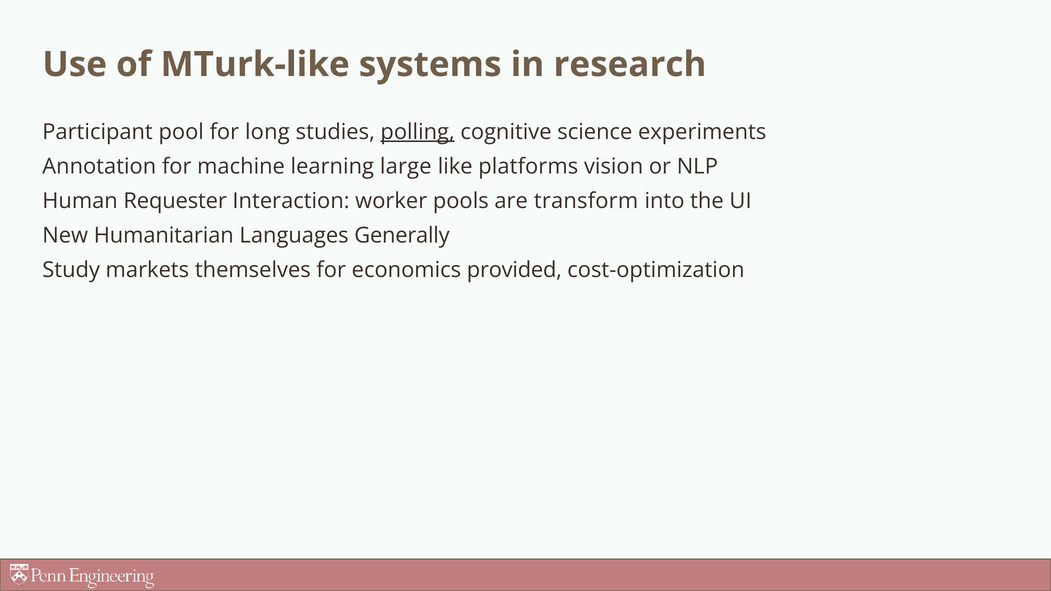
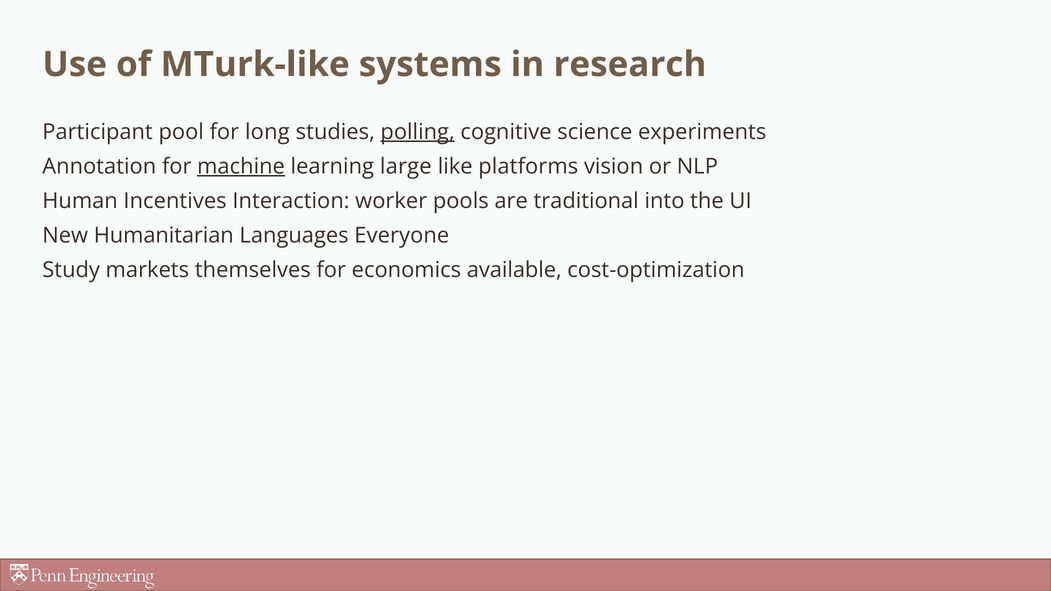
machine underline: none -> present (241, 166)
Requester: Requester -> Incentives (175, 201)
transform: transform -> traditional (586, 201)
Generally: Generally -> Everyone (402, 236)
provided: provided -> available (514, 270)
